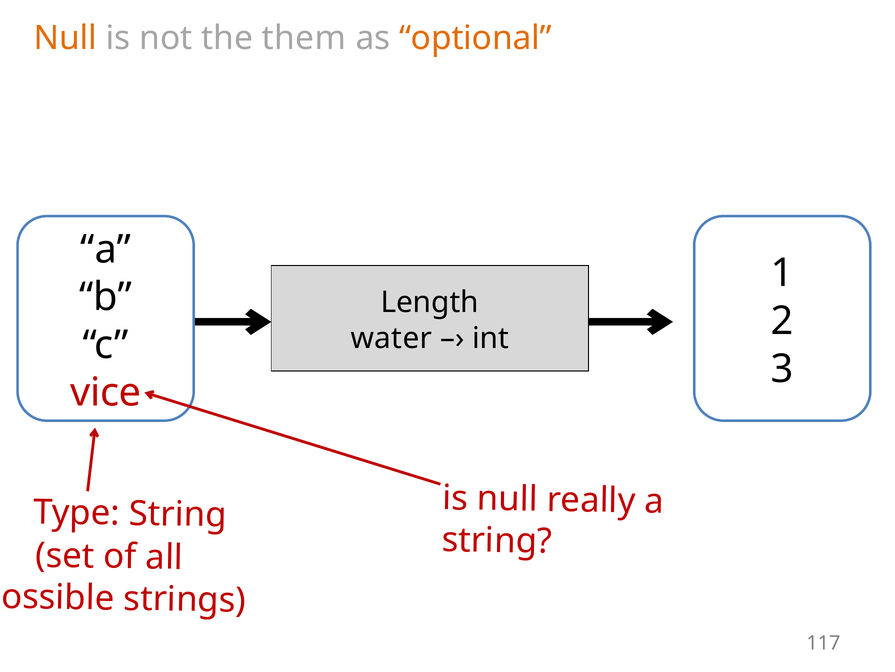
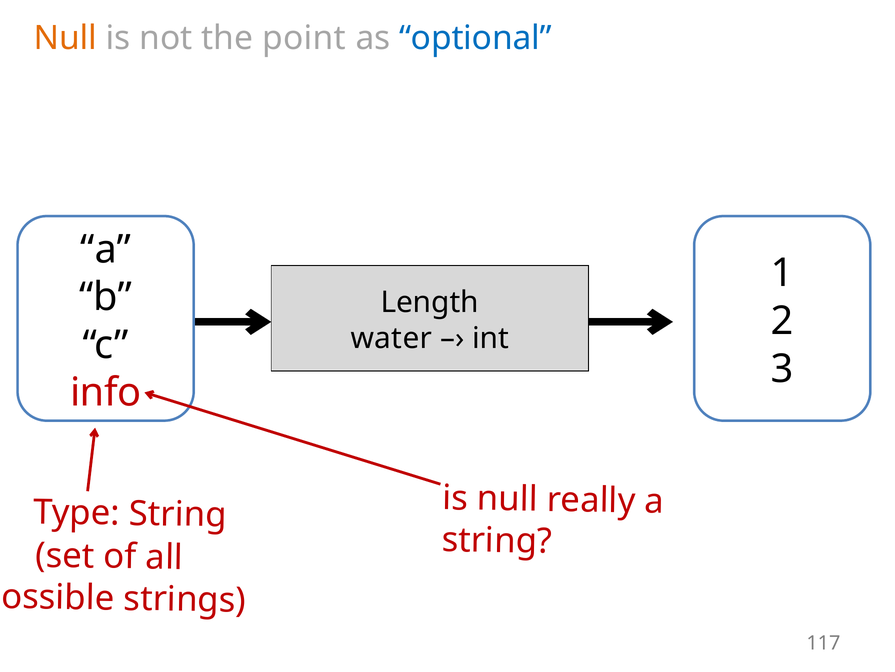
them: them -> point (304, 38)
optional colour: orange -> blue (475, 38)
vice: vice -> info (106, 392)
